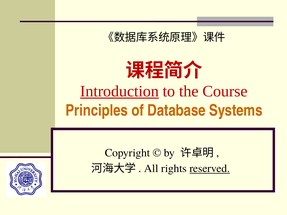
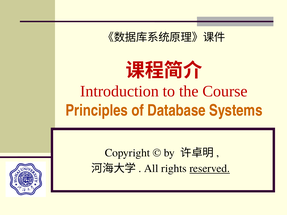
Introduction underline: present -> none (119, 91)
